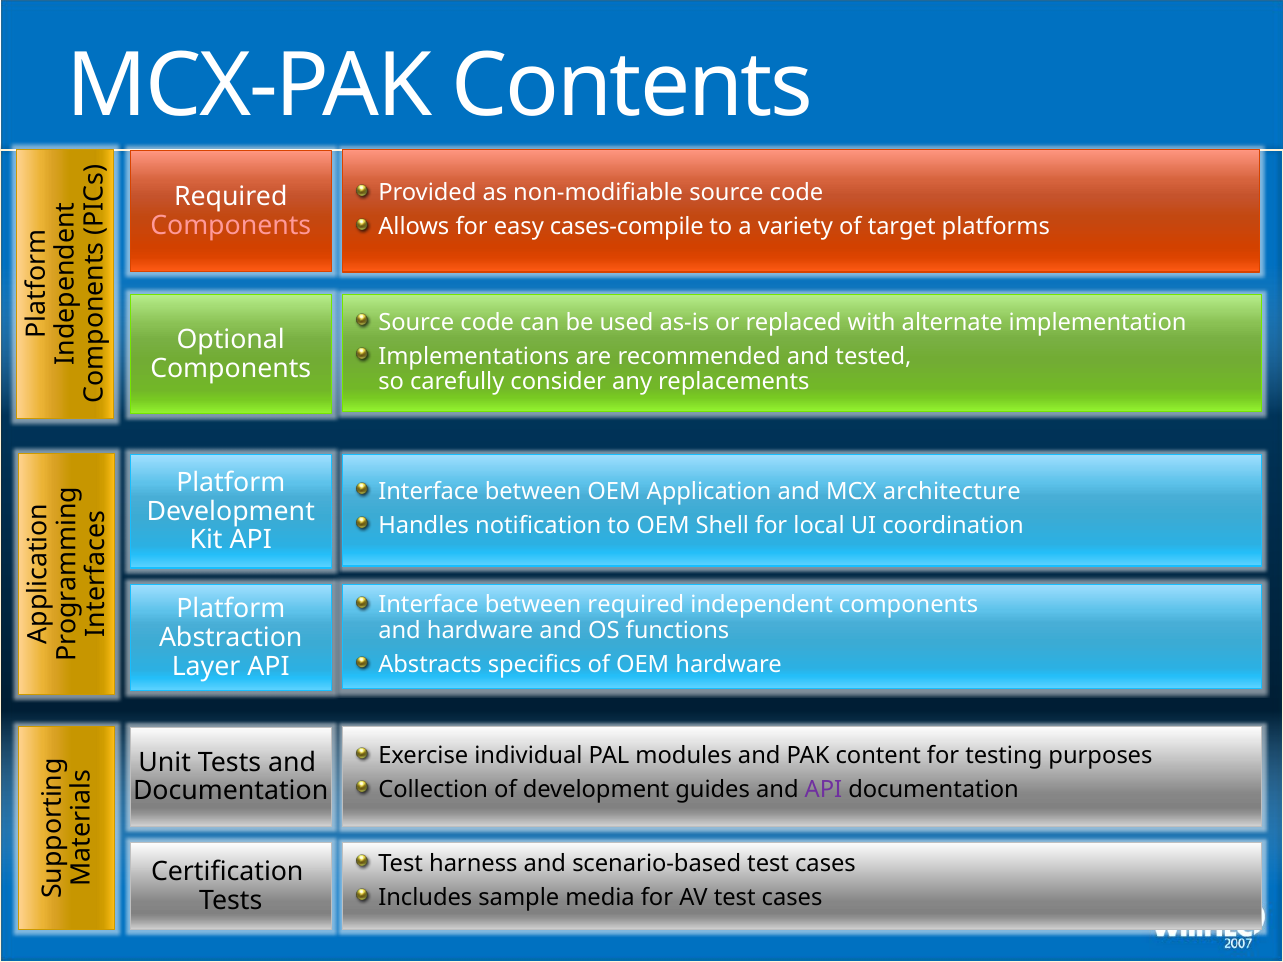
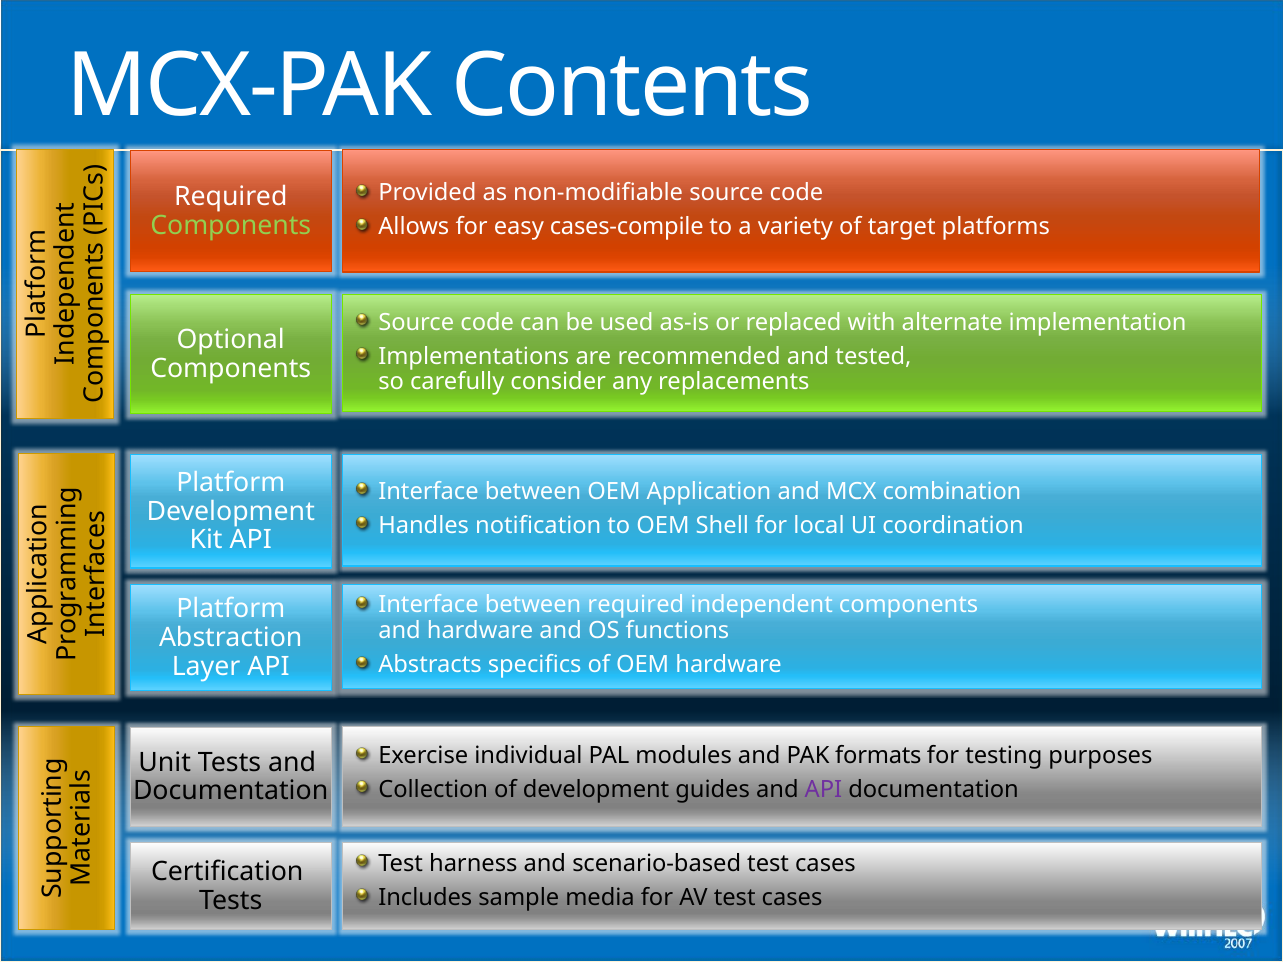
Components colour: pink -> light green (231, 225)
architecture: architecture -> combination (952, 492)
content: content -> formats (878, 756)
